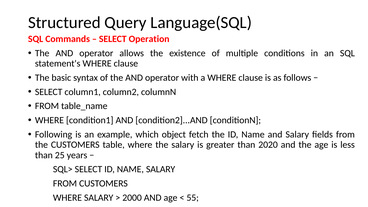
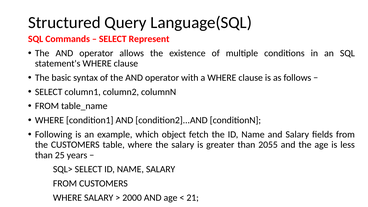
Operation: Operation -> Represent (149, 39)
2020: 2020 -> 2055 (268, 145)
55: 55 -> 21 (193, 198)
